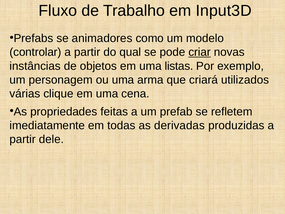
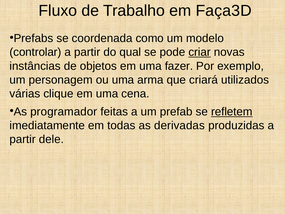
Input3D: Input3D -> Faça3D (224, 11)
animadores: animadores -> coordenada (102, 38)
listas: listas -> fazer (179, 66)
propriedades: propriedades -> programador (64, 112)
refletem underline: none -> present (232, 112)
